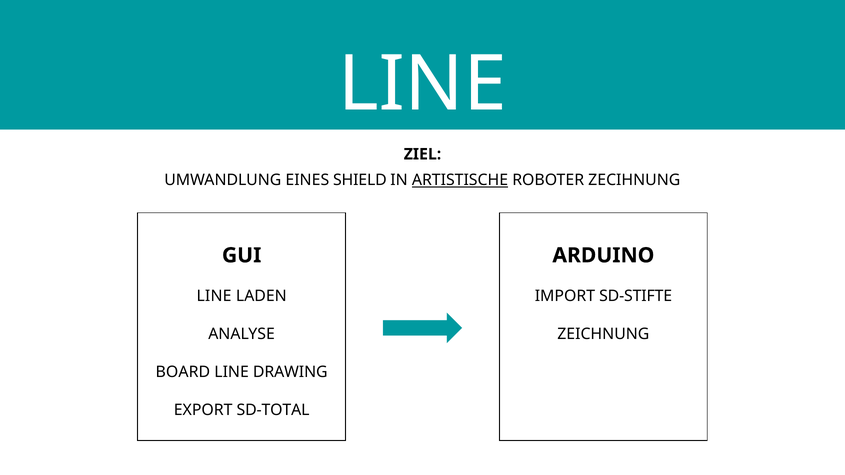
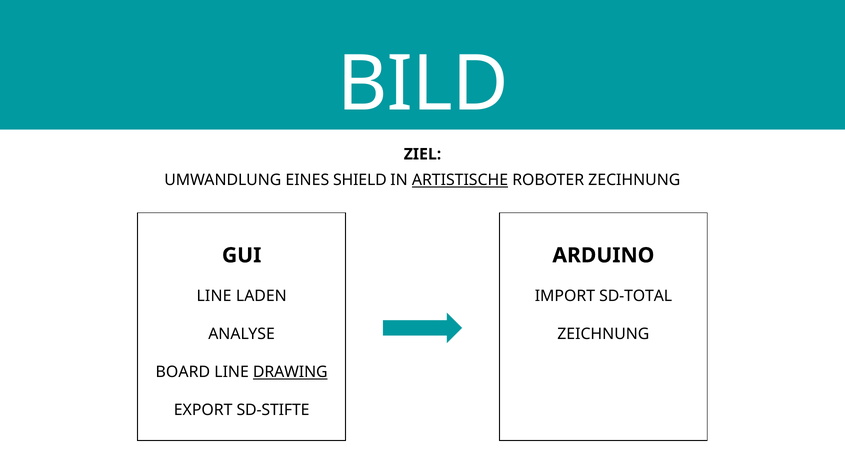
LINE: LINE -> BILD (423, 84)
SD-STIFTE: SD-STIFTE -> SD-TOTAL (636, 296)
DRAWING underline: none -> present (290, 372)
SD-TOTAL: SD-TOTAL -> SD-STIFTE (273, 410)
